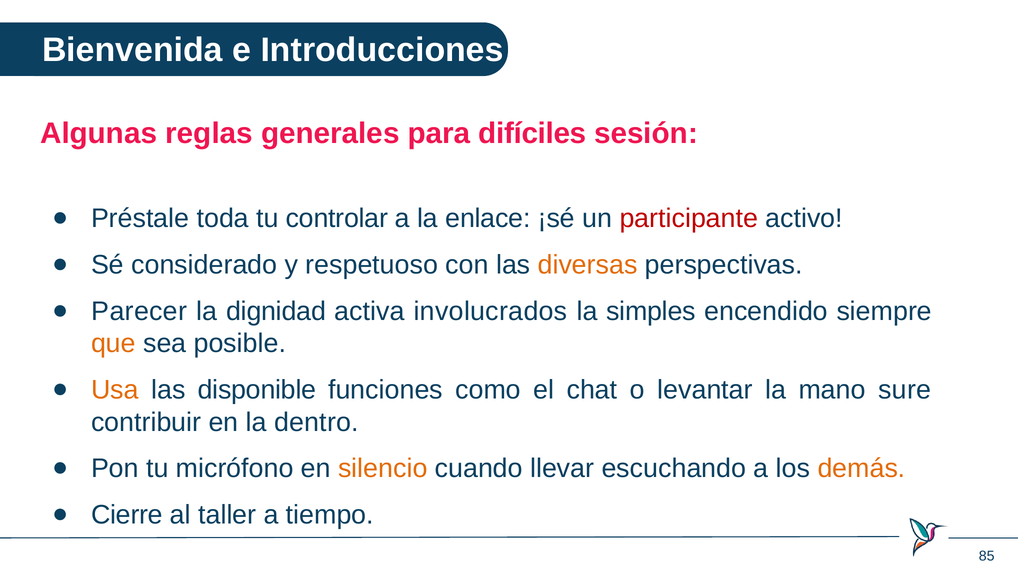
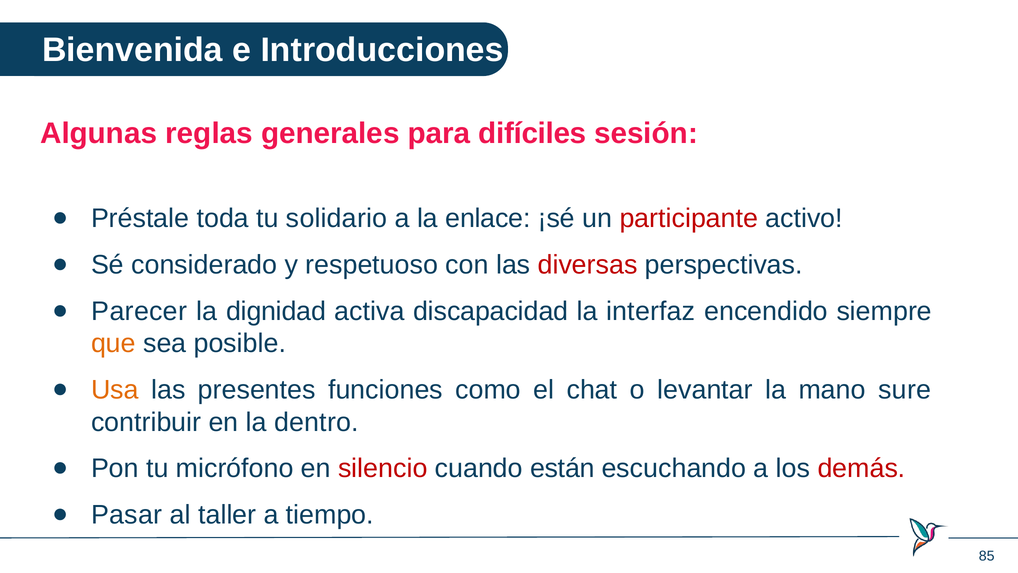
controlar: controlar -> solidario (337, 218)
diversas colour: orange -> red (588, 265)
involucrados: involucrados -> discapacidad (491, 311)
simples: simples -> interfaz (651, 311)
disponible: disponible -> presentes (257, 390)
silencio colour: orange -> red (383, 468)
llevar: llevar -> están (562, 468)
demás colour: orange -> red (861, 468)
Cierre: Cierre -> Pasar (127, 515)
